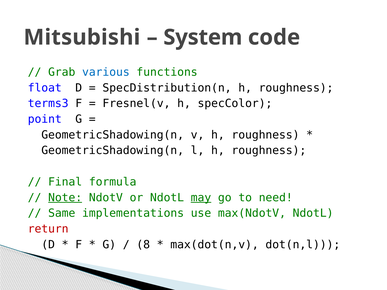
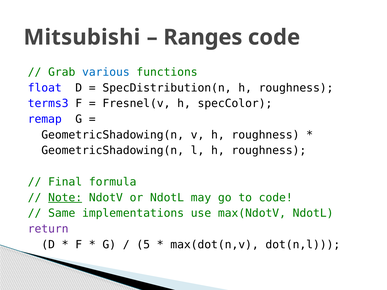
System: System -> Ranges (203, 37)
point: point -> remap (45, 119)
may underline: present -> none (201, 198)
to need: need -> code (276, 198)
return colour: red -> purple (48, 229)
8: 8 -> 5 (143, 245)
